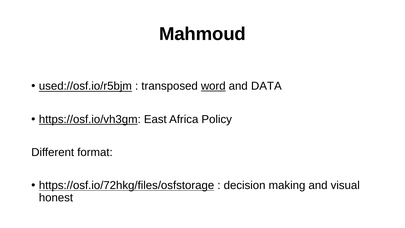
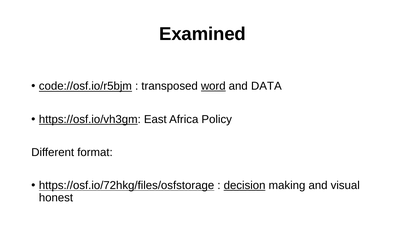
Mahmoud: Mahmoud -> Examined (203, 34)
used://osf.io/r5bjm: used://osf.io/r5bjm -> code://osf.io/r5bjm (85, 86)
decision underline: none -> present (245, 185)
